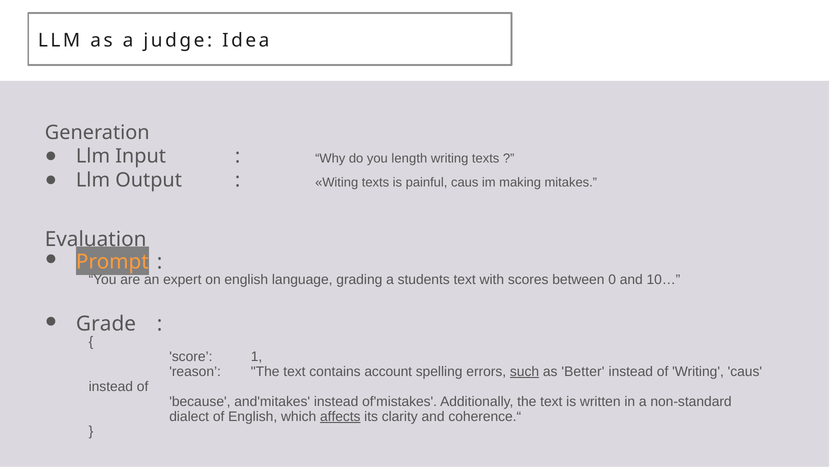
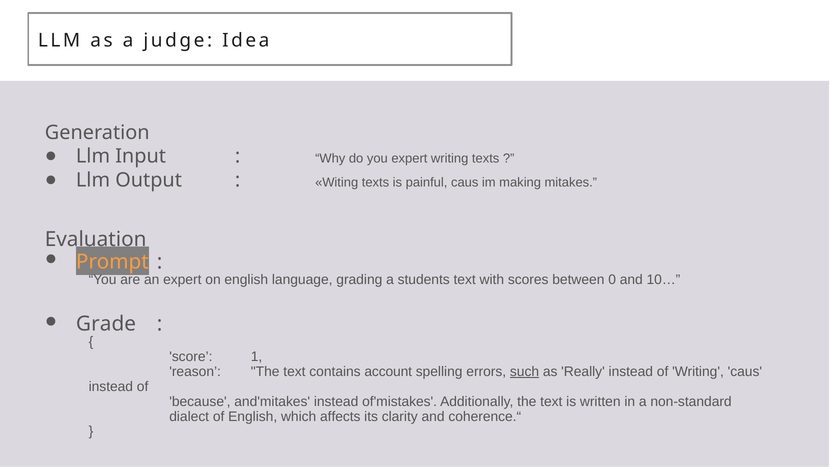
you length: length -> expert (409, 159)
Better: Better -> Really (583, 372)
affects underline: present -> none (340, 416)
